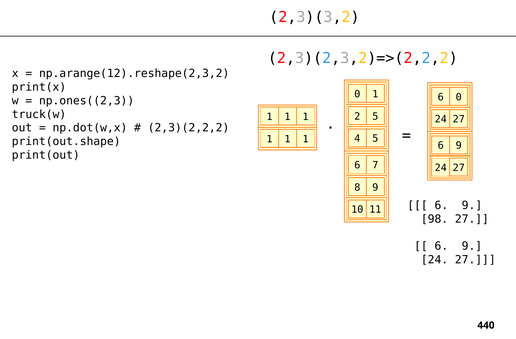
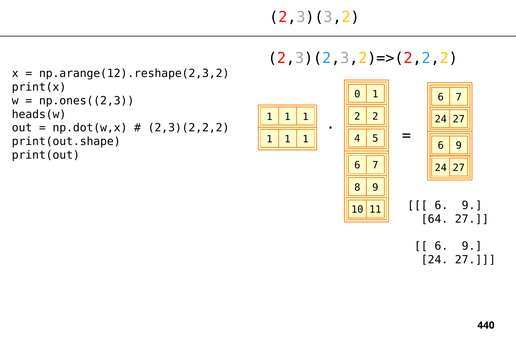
0: 0 -> 7 (459, 97)
truck(w: truck(w -> heads(w (39, 114)
2 5: 5 -> 2 (375, 116)
98: 98 -> 64 (435, 219)
